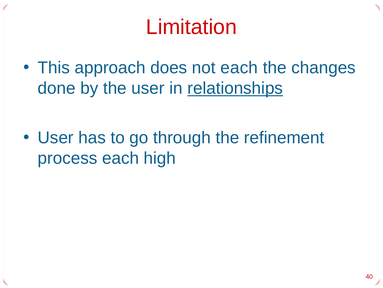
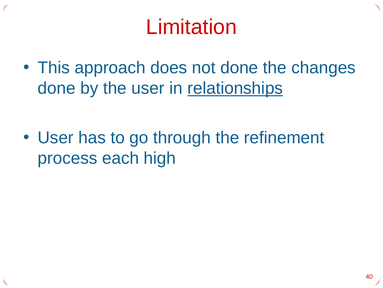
not each: each -> done (239, 68)
